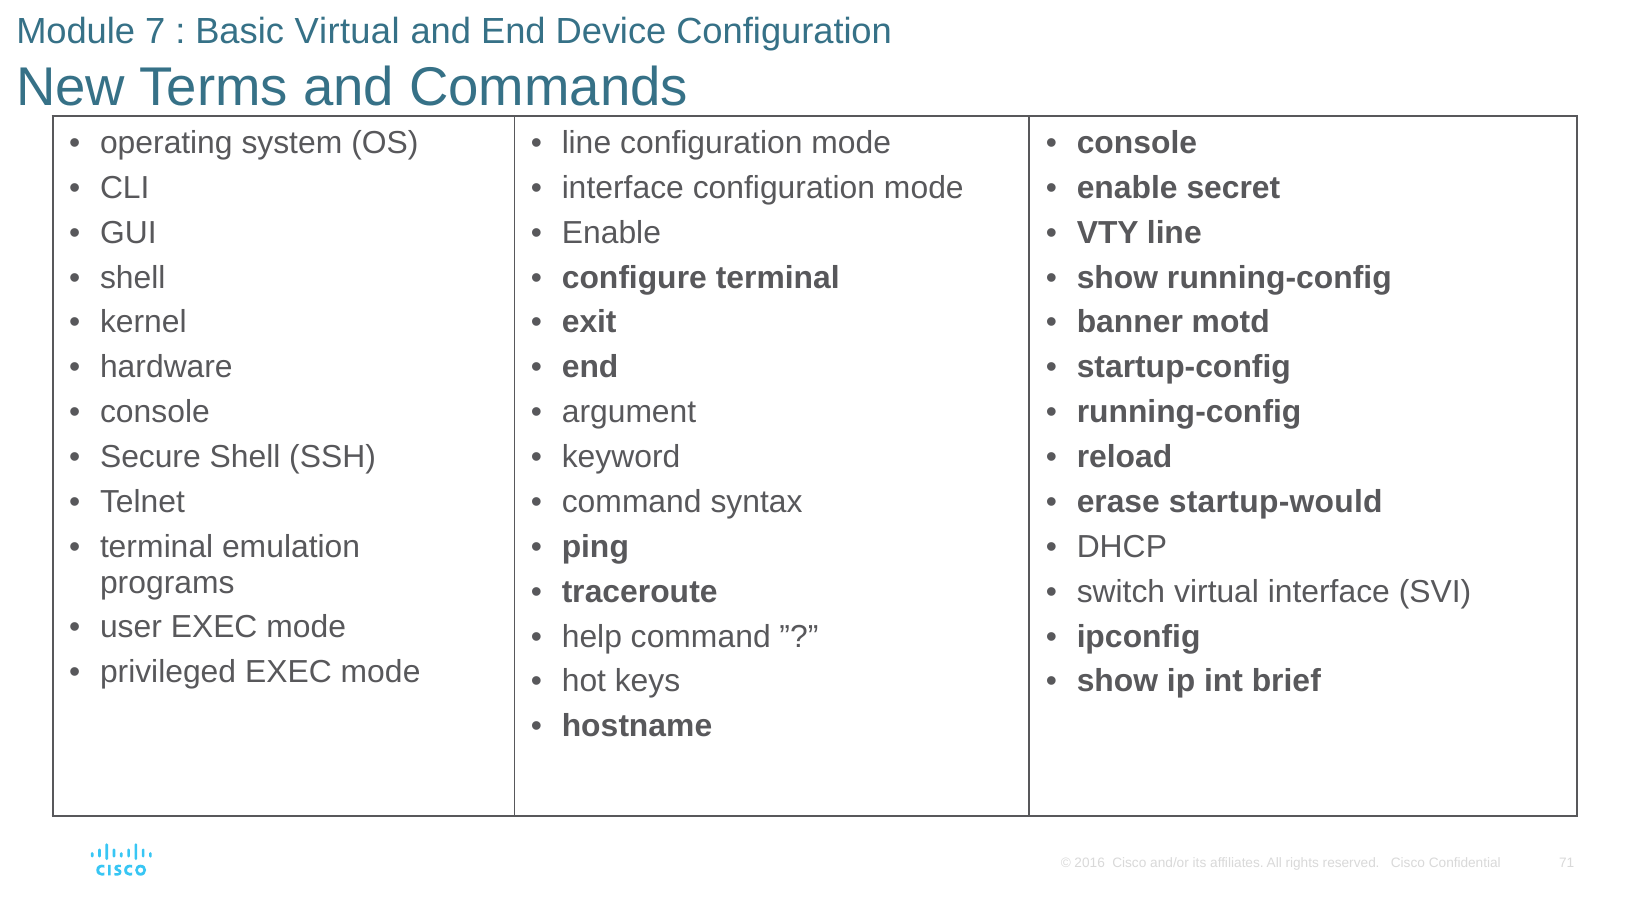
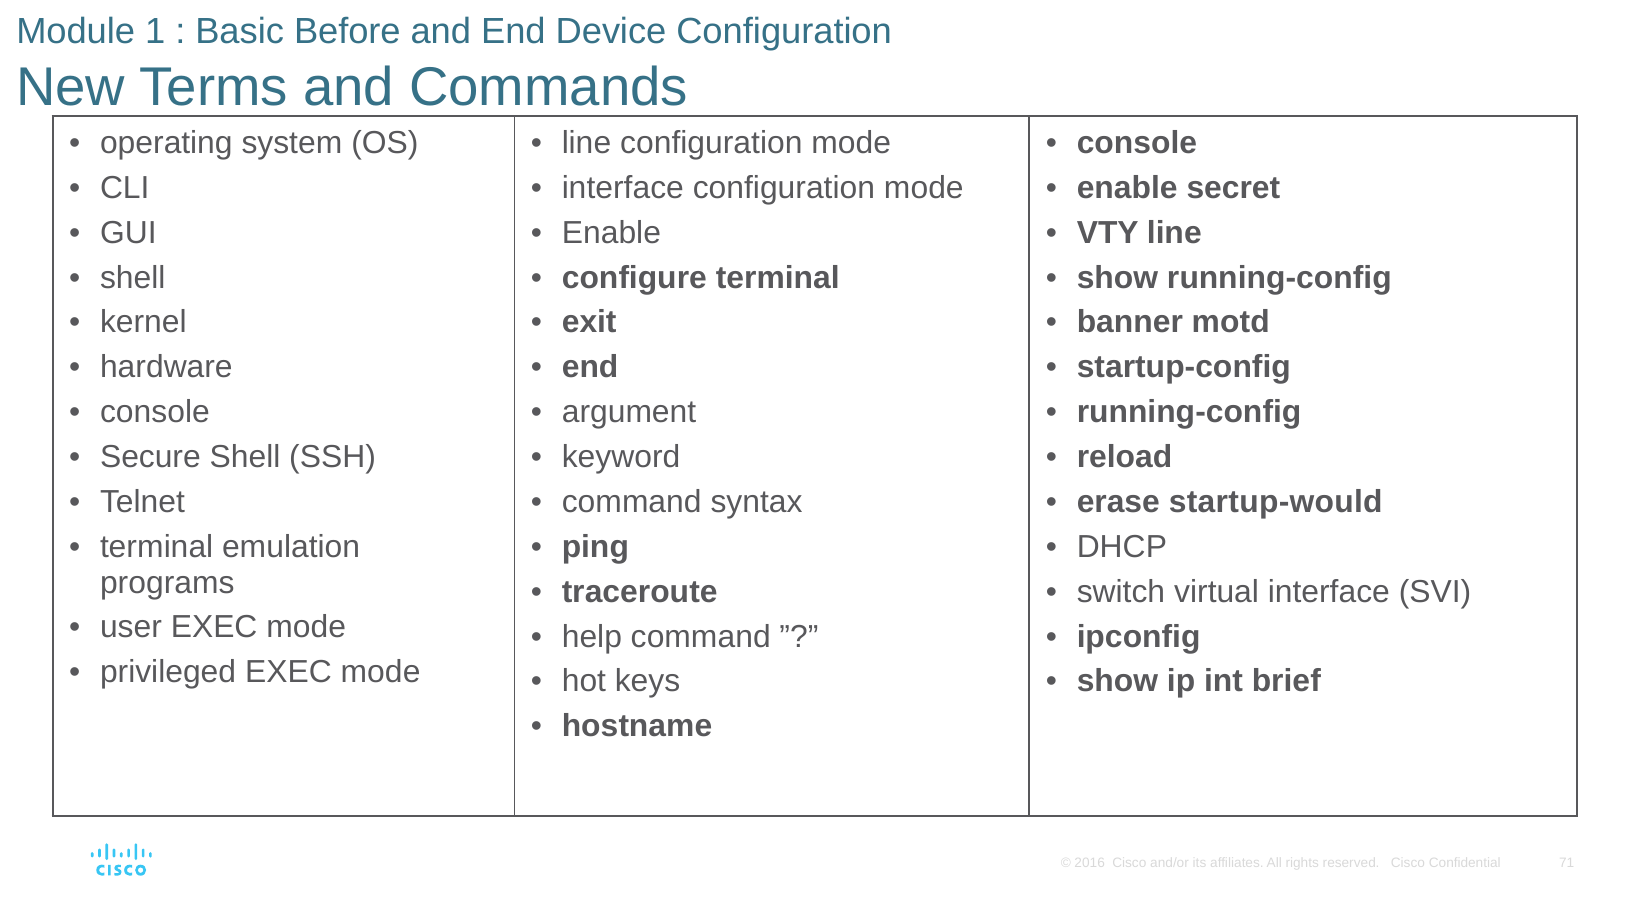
7: 7 -> 1 (155, 32)
Basic Virtual: Virtual -> Before (347, 32)
